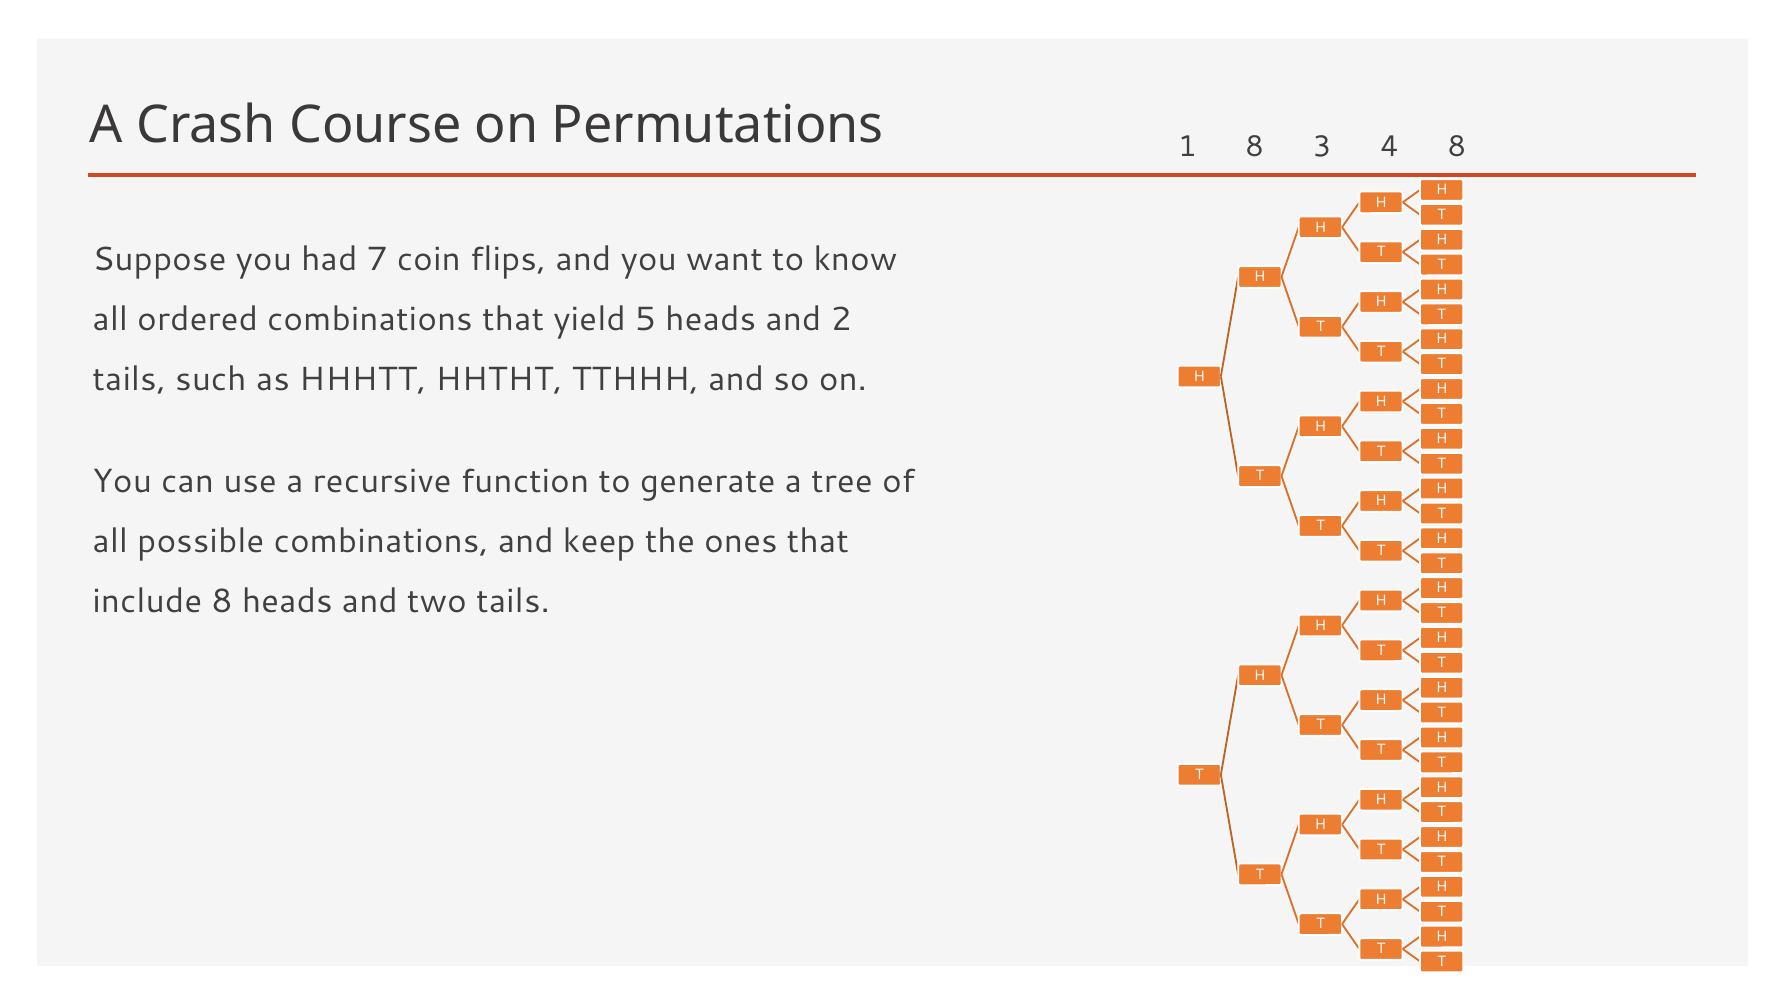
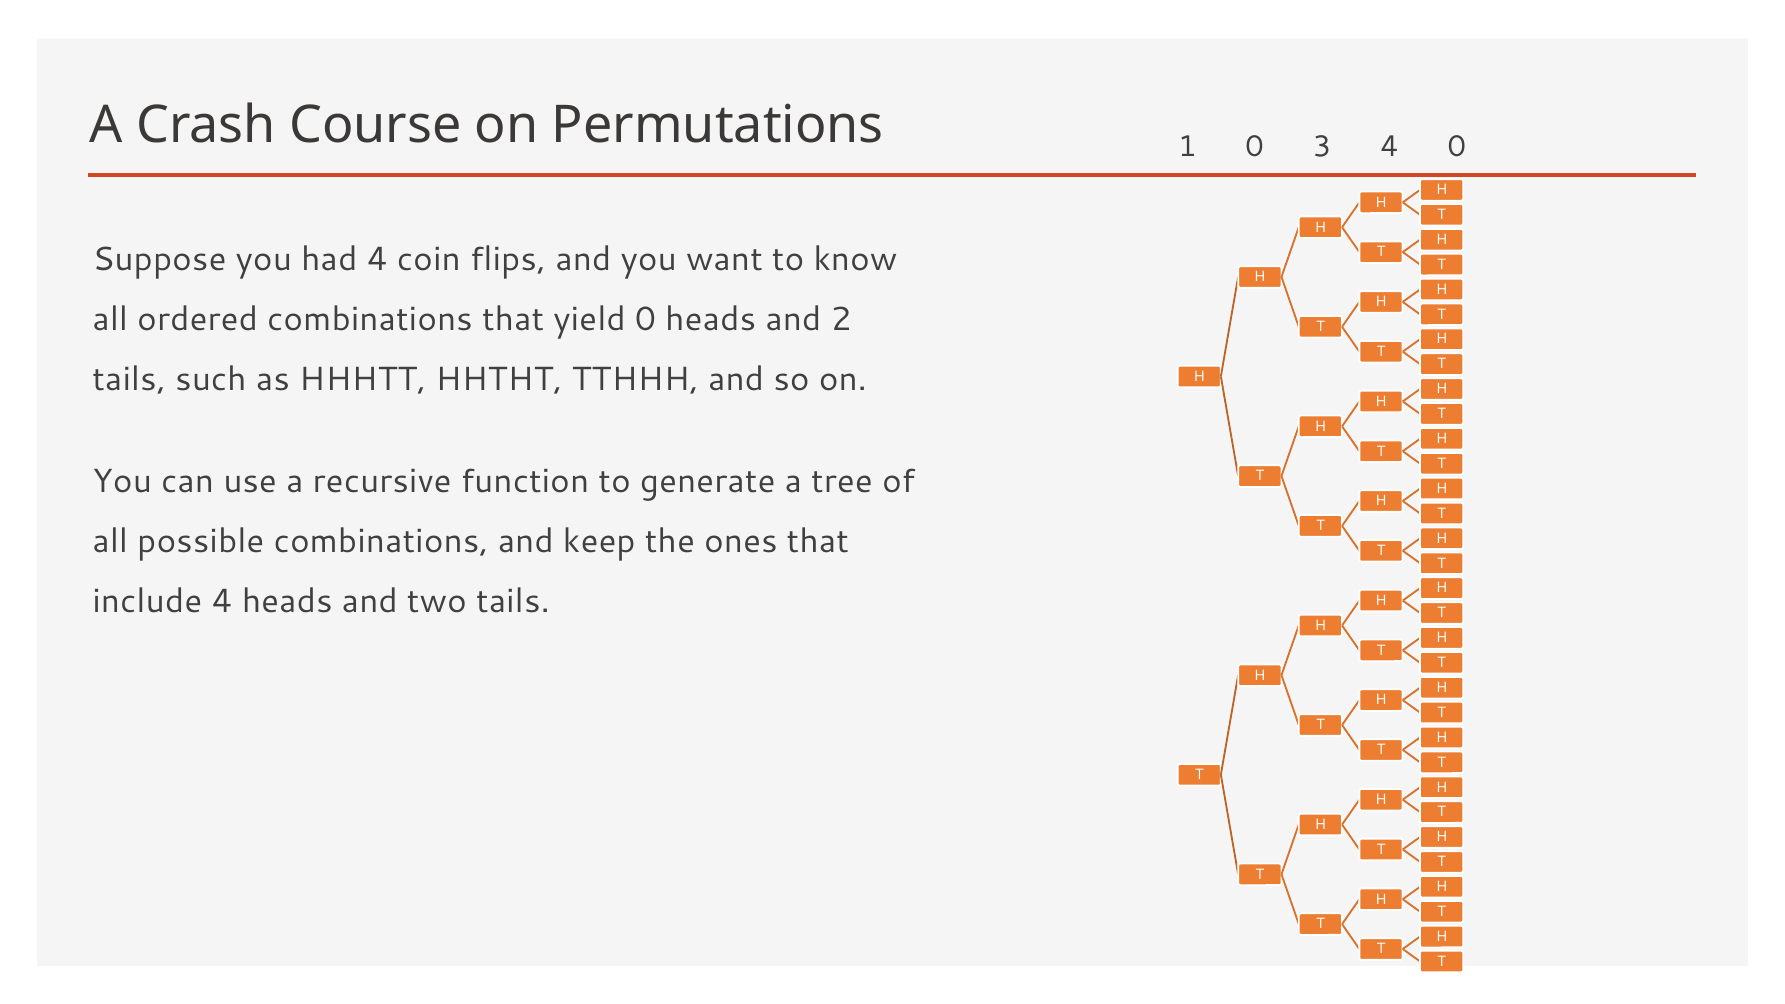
1 8: 8 -> 0 (1255, 147)
4 8: 8 -> 0 (1457, 147)
had 7: 7 -> 4 (377, 259)
yield 5: 5 -> 0 (646, 320)
include 8: 8 -> 4 (222, 602)
